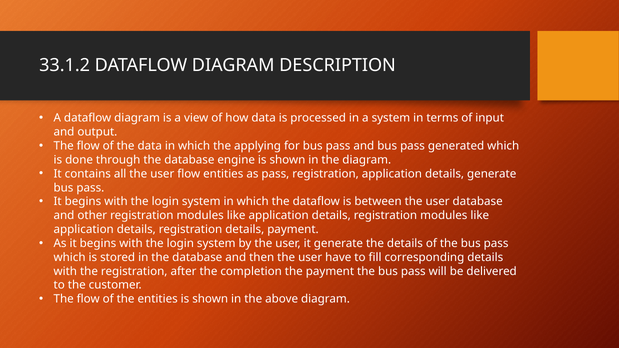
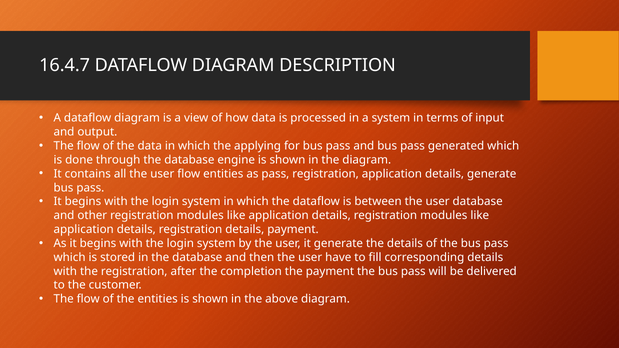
33.1.2: 33.1.2 -> 16.4.7 (65, 66)
